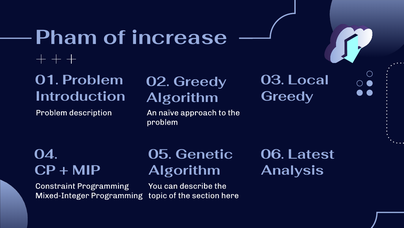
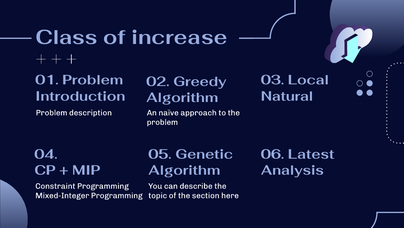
Pham: Pham -> Class (67, 37)
Greedy: Greedy -> Natural (287, 96)
